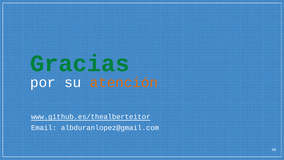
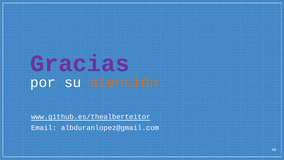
Gracias colour: green -> purple (80, 63)
